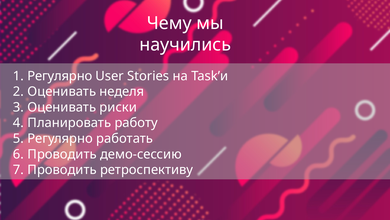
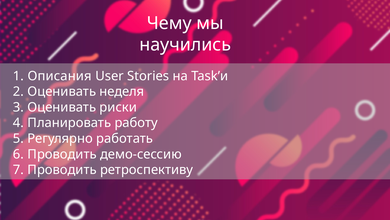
Регулярно: Регулярно -> Описания (60, 76)
